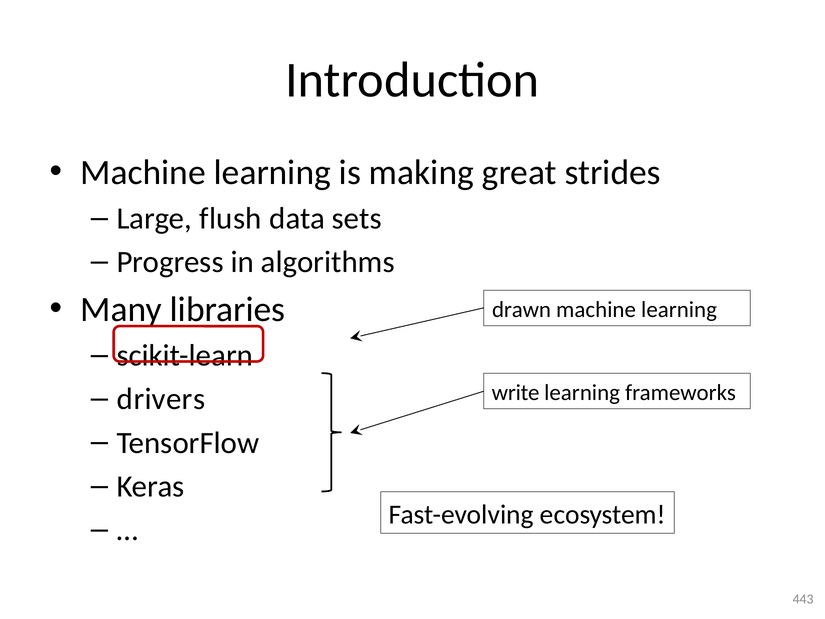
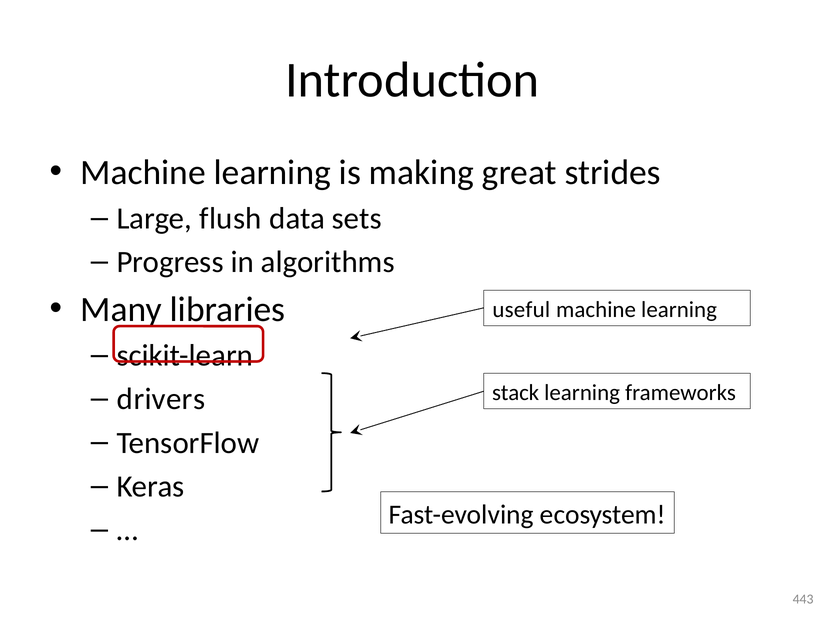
drawn: drawn -> useful (521, 309)
write: write -> stack (516, 392)
